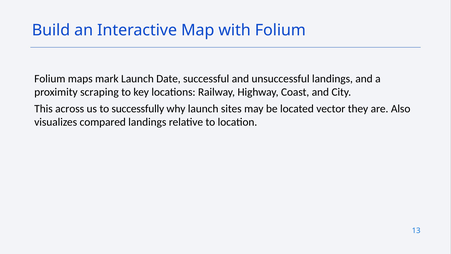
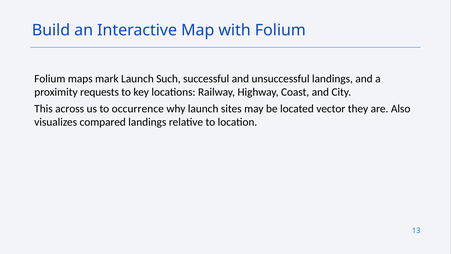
Date: Date -> Such (168, 79)
scraping: scraping -> requests (100, 92)
successfully: successfully -> occurrence (138, 109)
